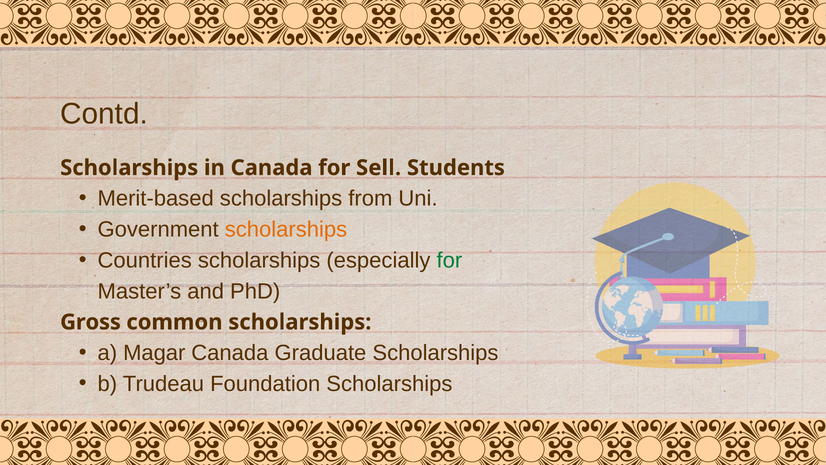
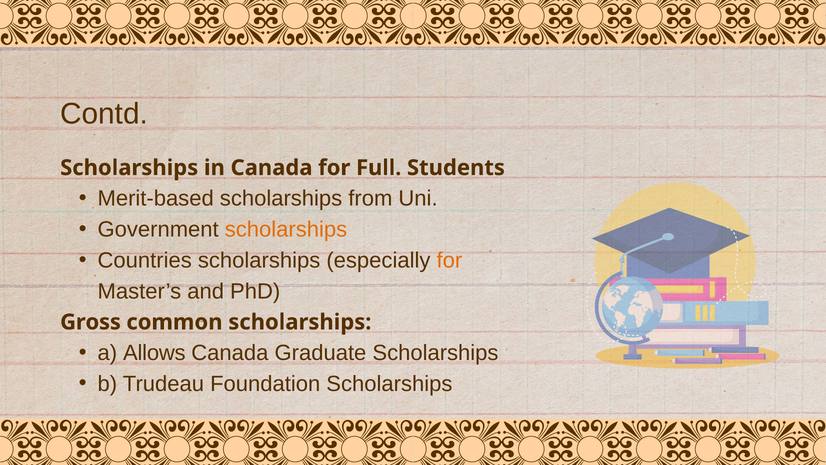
Sell: Sell -> Full (379, 168)
for colour: green -> orange (449, 260)
Magar: Magar -> Allows (154, 353)
